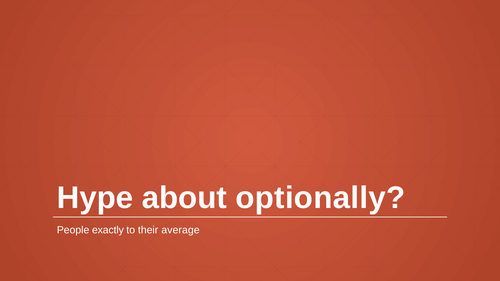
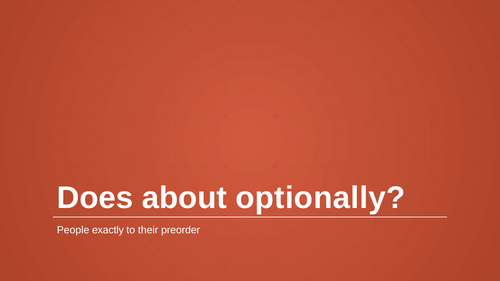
Hype: Hype -> Does (95, 198)
average: average -> preorder (181, 230)
